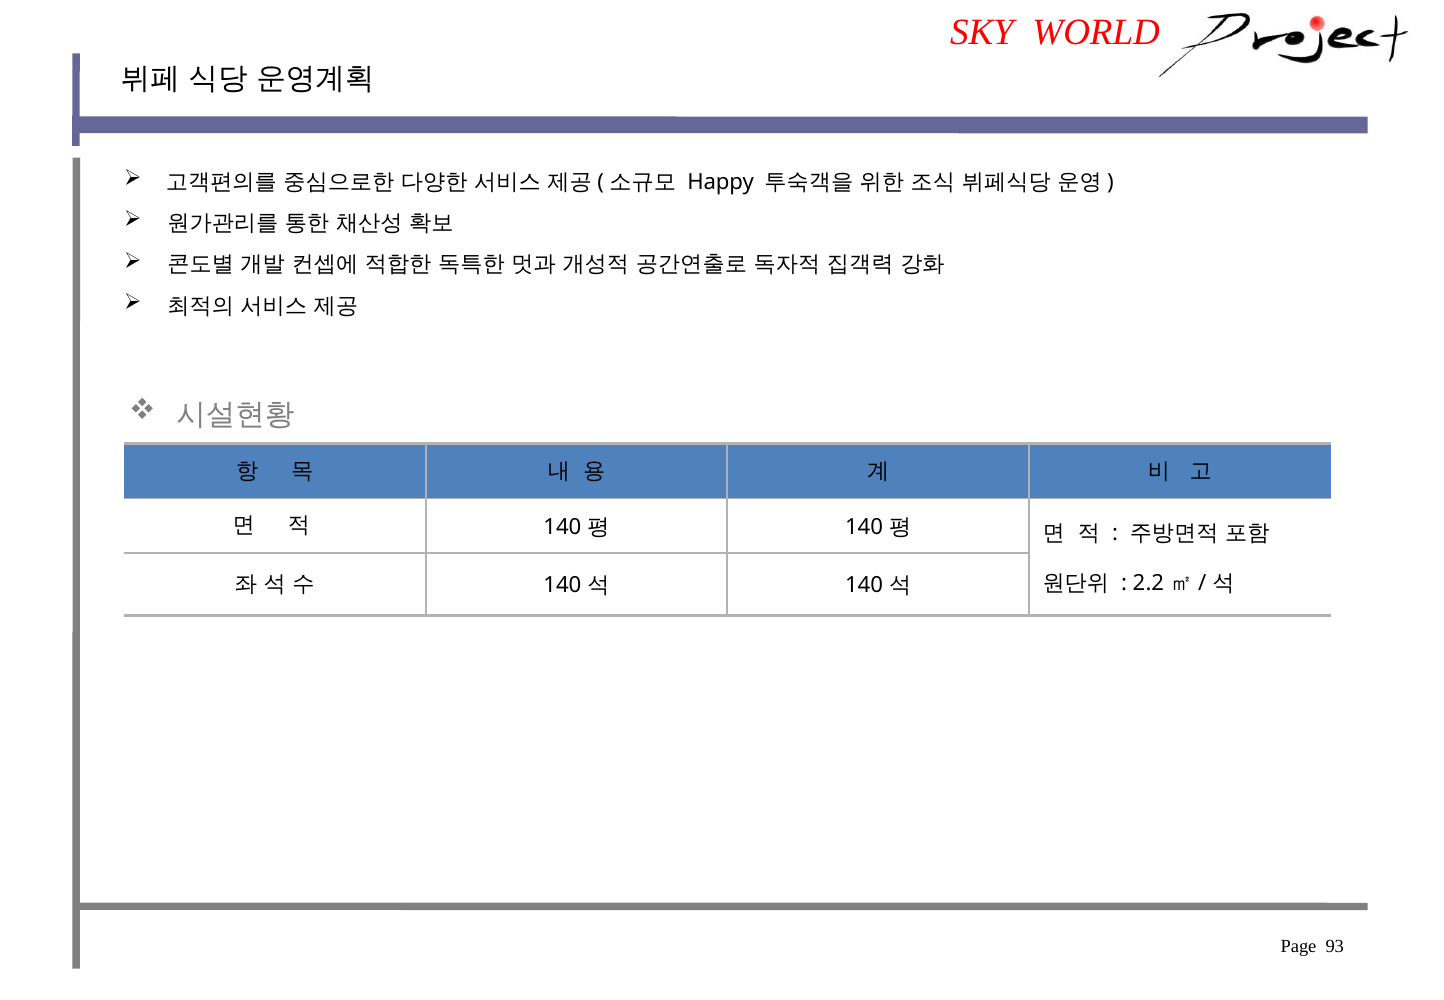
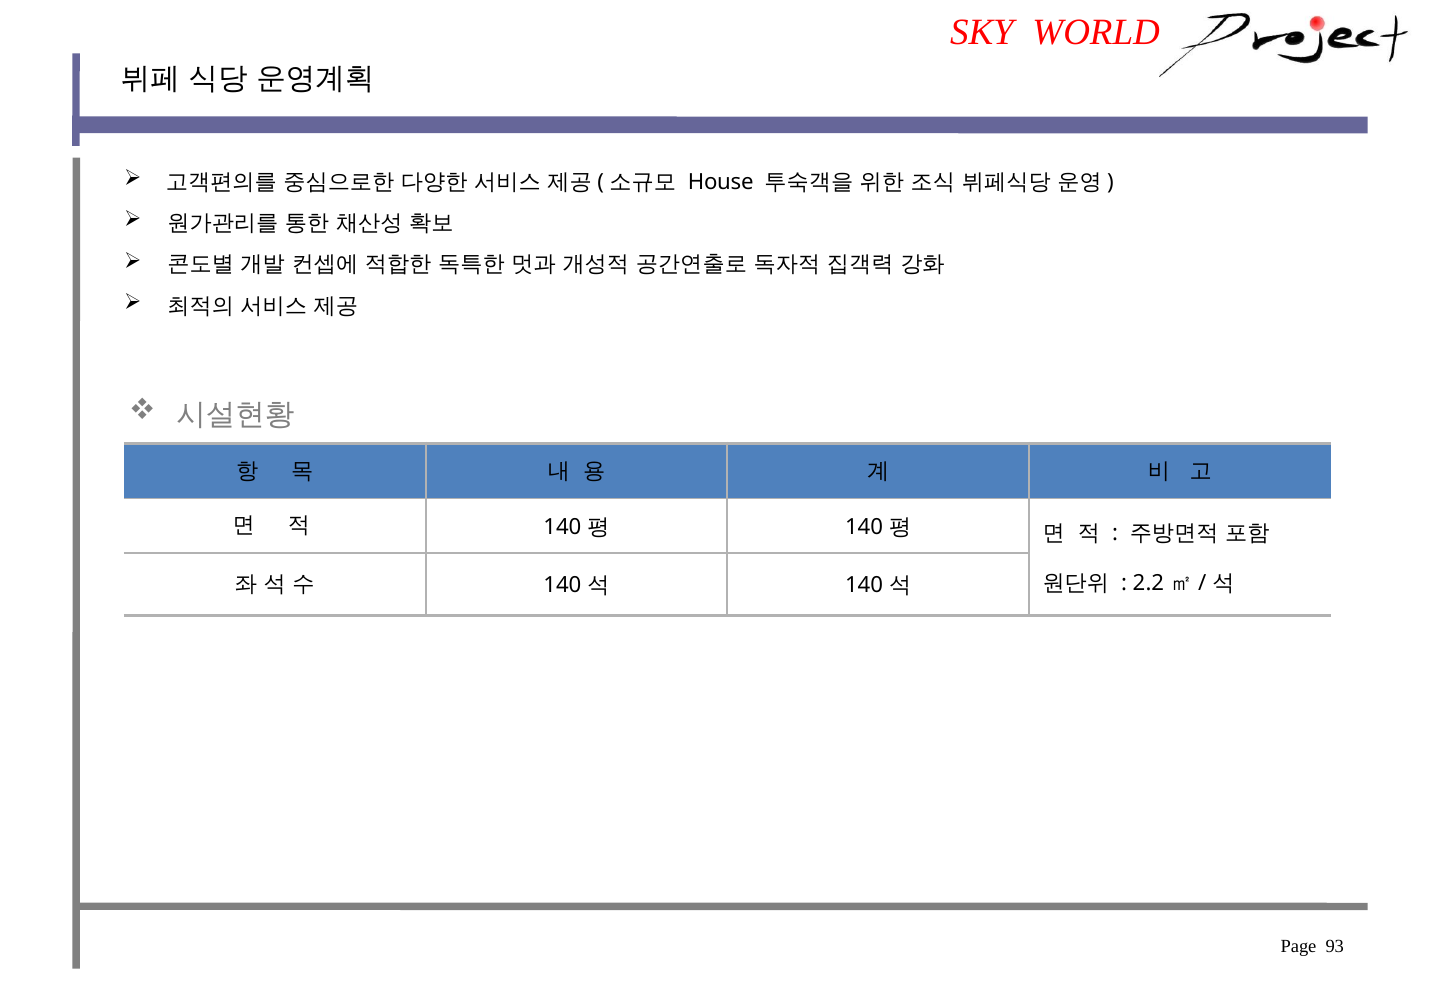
Happy: Happy -> House (721, 182)
